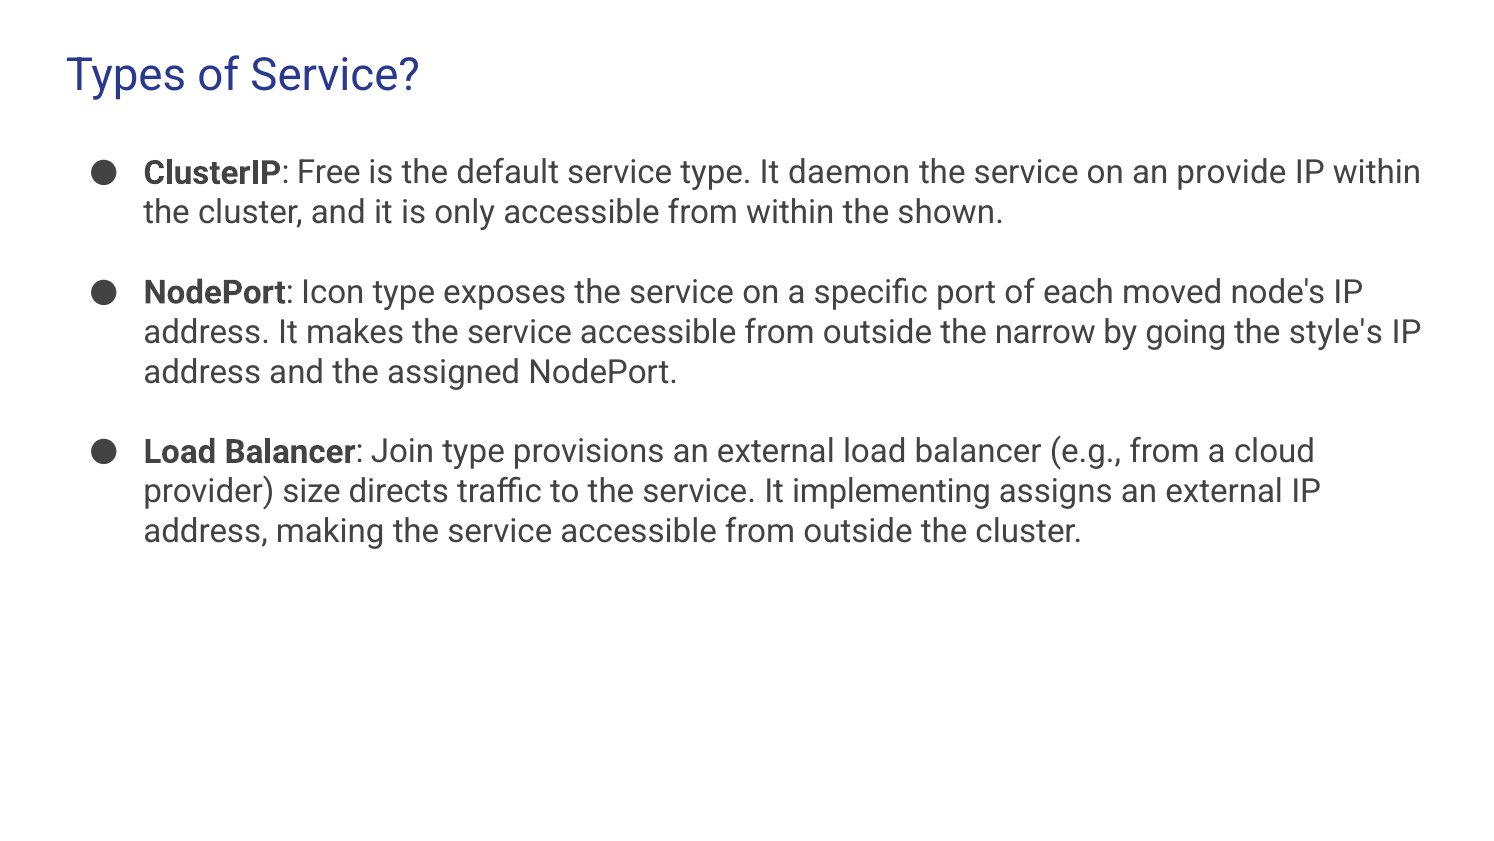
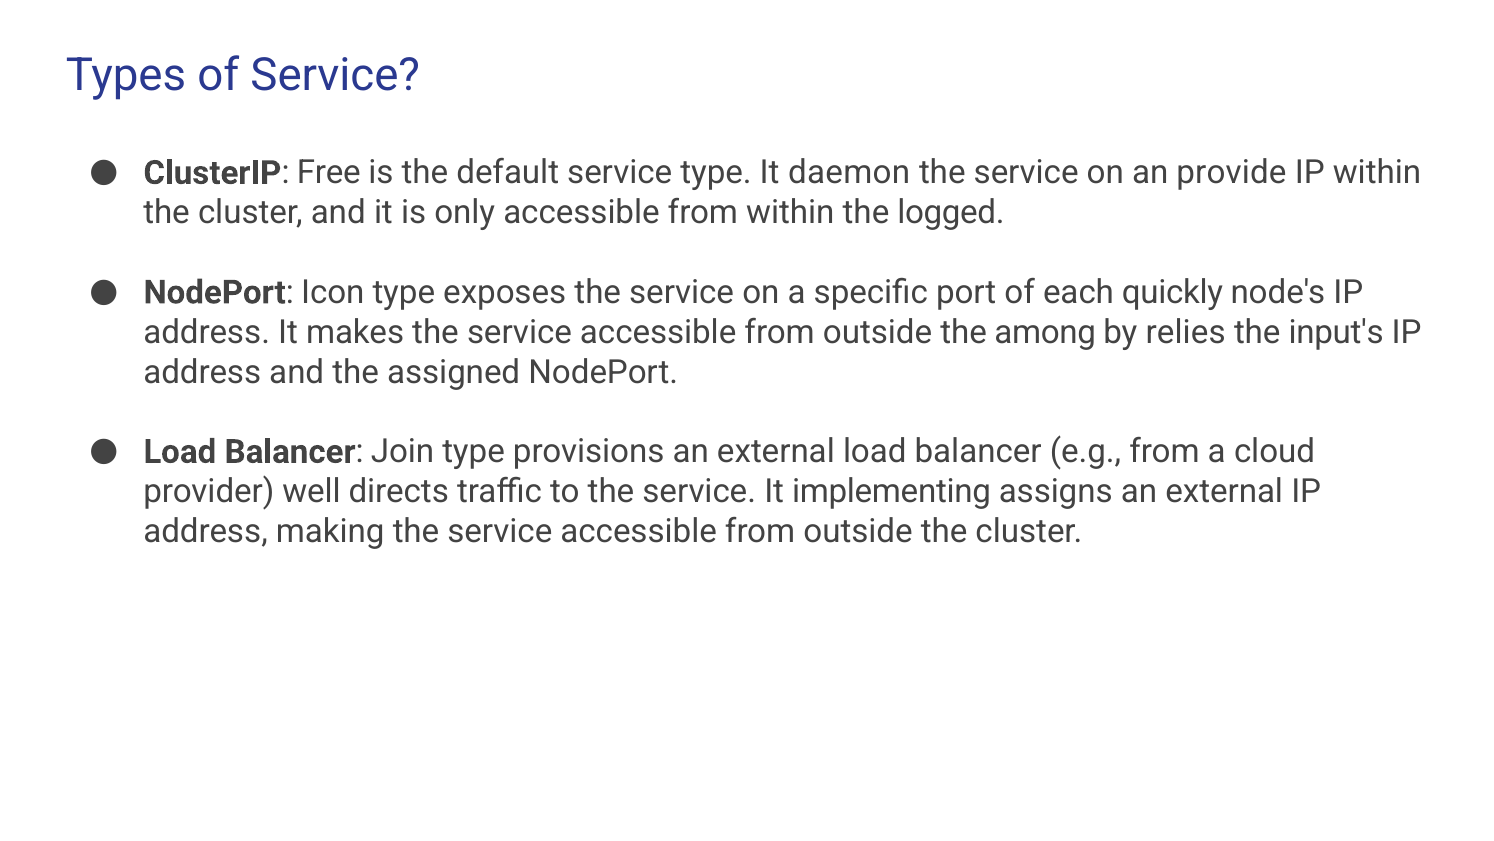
shown: shown -> logged (951, 213)
moved: moved -> quickly (1172, 292)
narrow: narrow -> among (1045, 332)
going: going -> relies (1186, 332)
style's: style's -> input's (1336, 332)
size: size -> well (312, 491)
